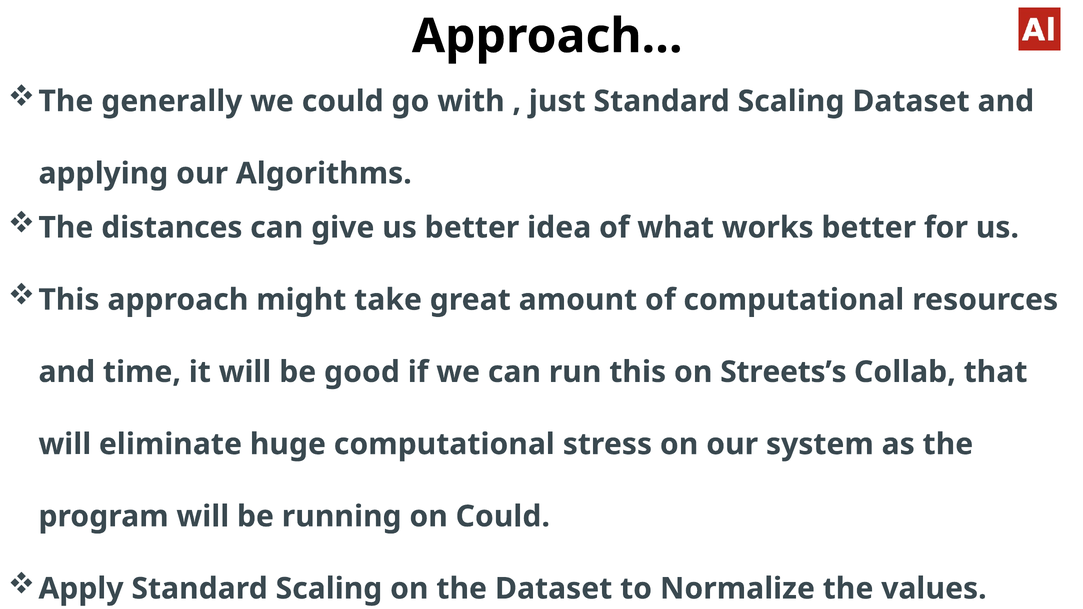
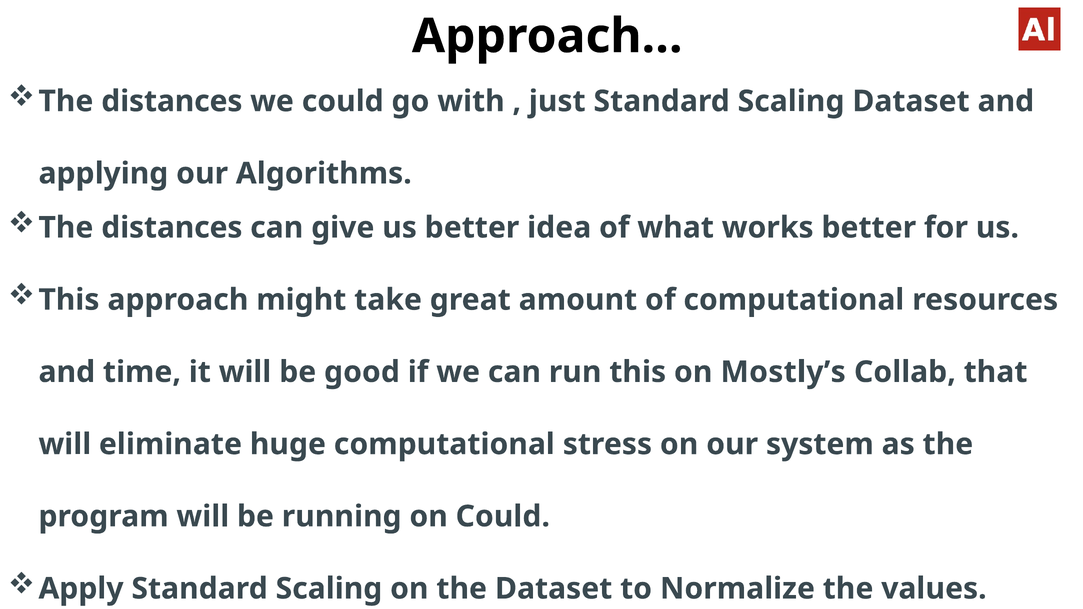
generally: generally -> distances (172, 101)
Streets’s: Streets’s -> Mostly’s (783, 372)
